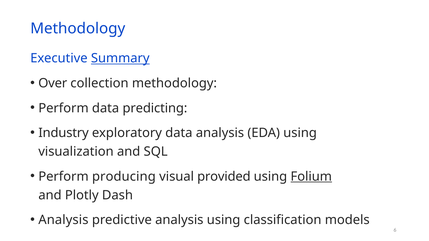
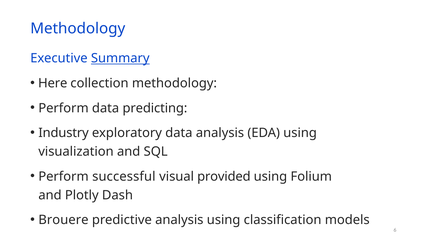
Over: Over -> Here (53, 83)
producing: producing -> successful (124, 177)
Folium underline: present -> none (311, 177)
Analysis: Analysis -> Brouere (63, 220)
